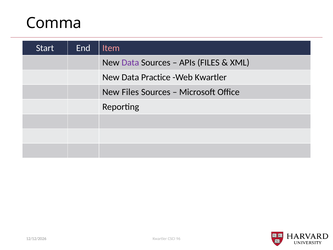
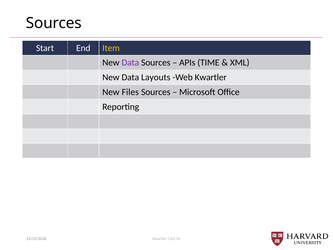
Comma: Comma -> Sources (54, 23)
Item colour: pink -> yellow (111, 48)
APIs FILES: FILES -> TIME (208, 63)
Practice: Practice -> Layouts (156, 77)
